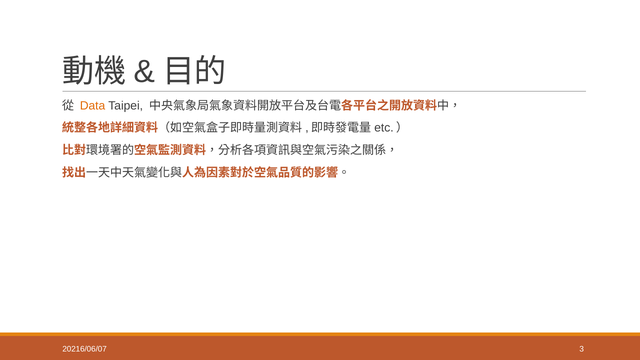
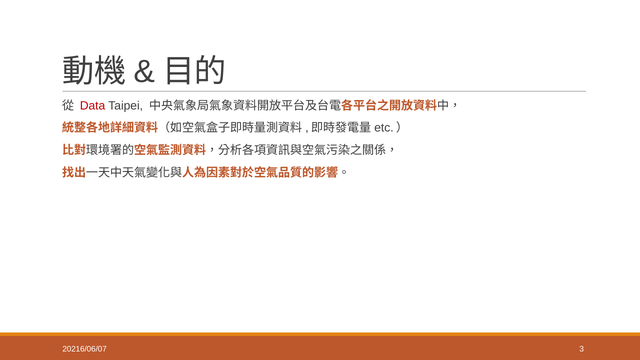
Data colour: orange -> red (93, 106)
